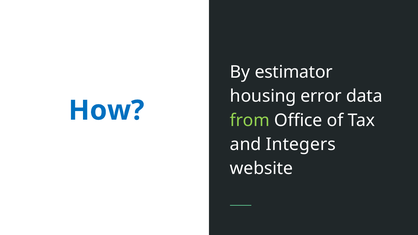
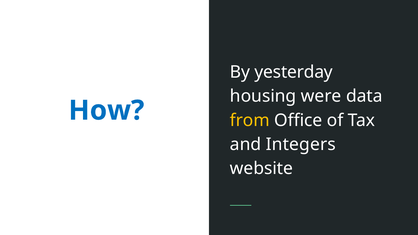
estimator: estimator -> yesterday (294, 72)
error: error -> were (321, 96)
from colour: light green -> yellow (250, 120)
